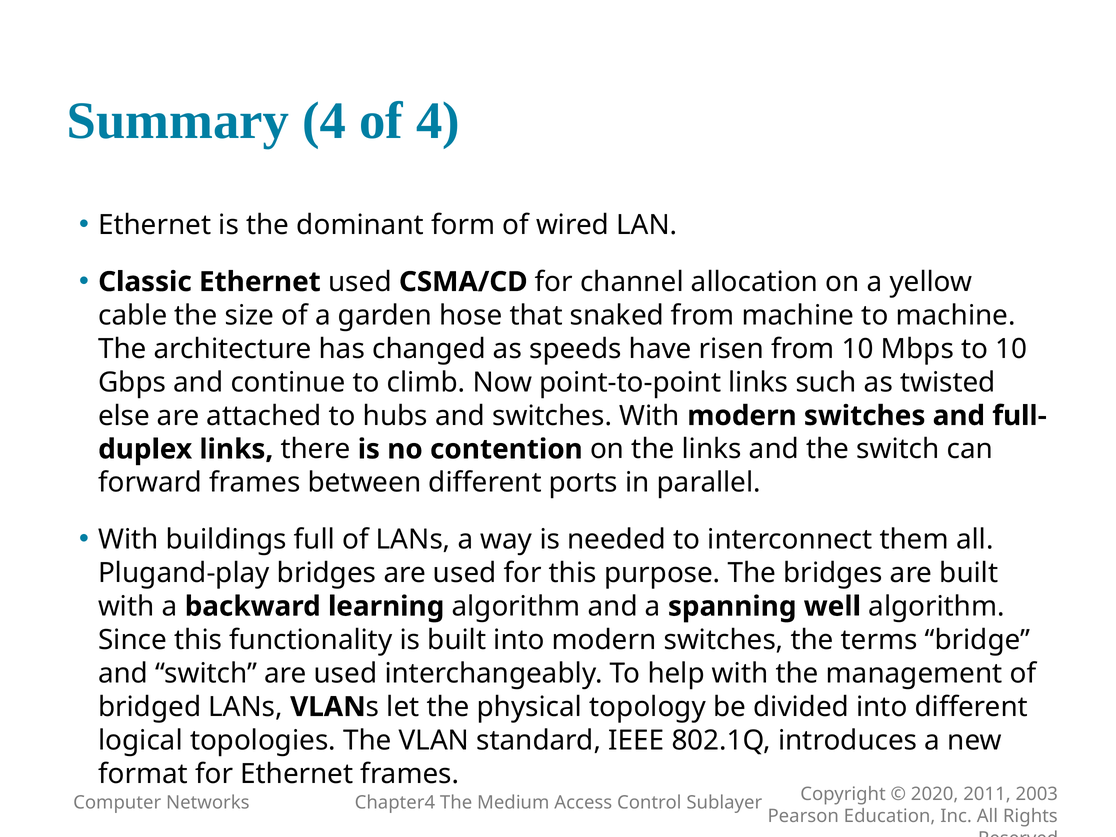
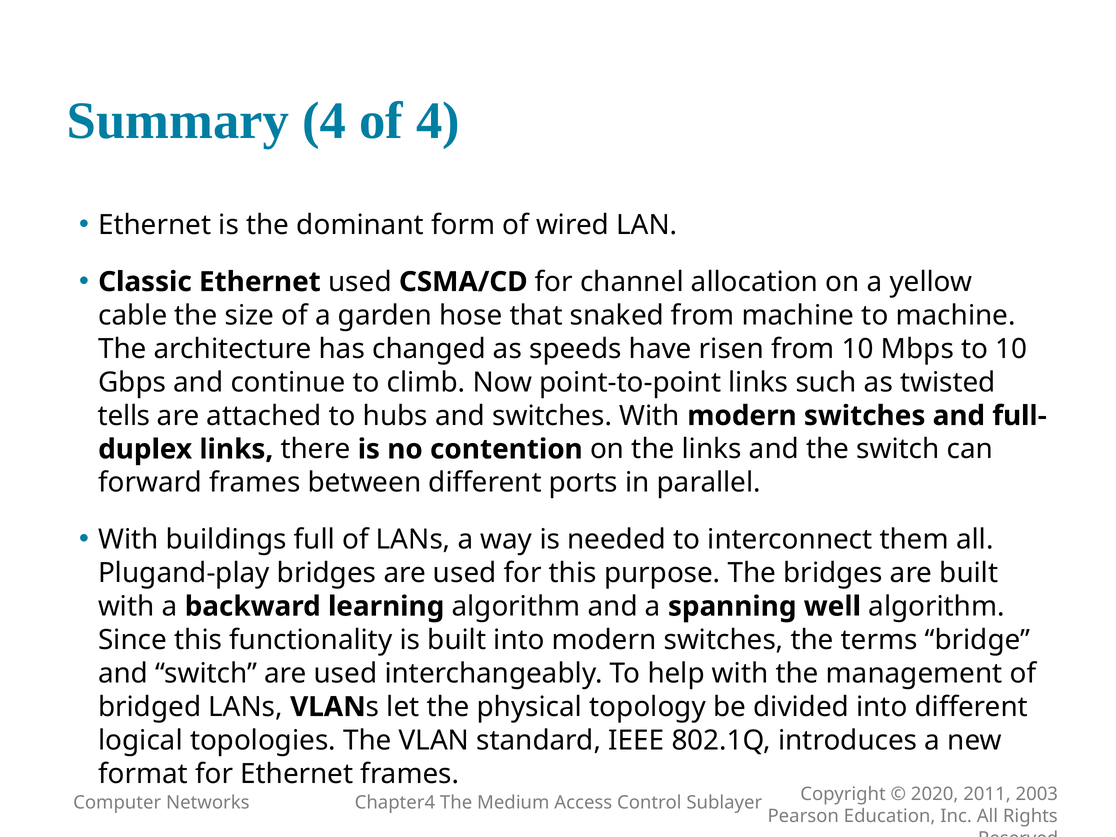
else: else -> tells (124, 416)
